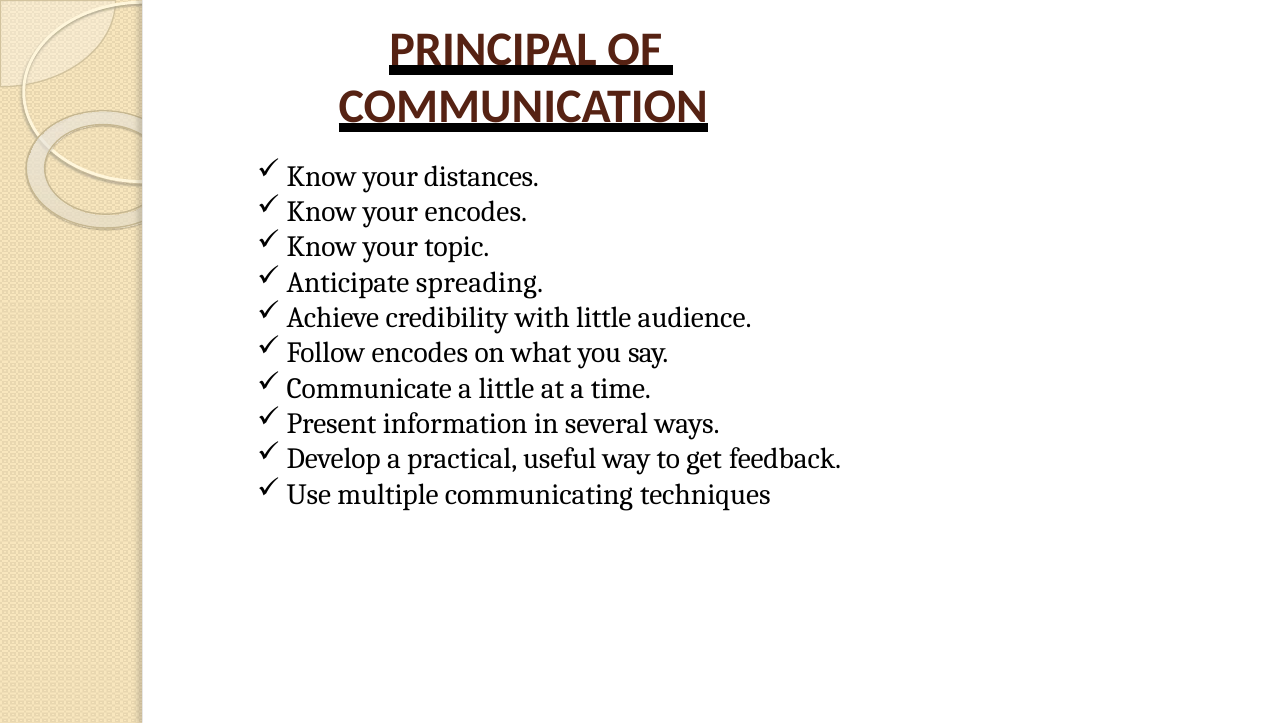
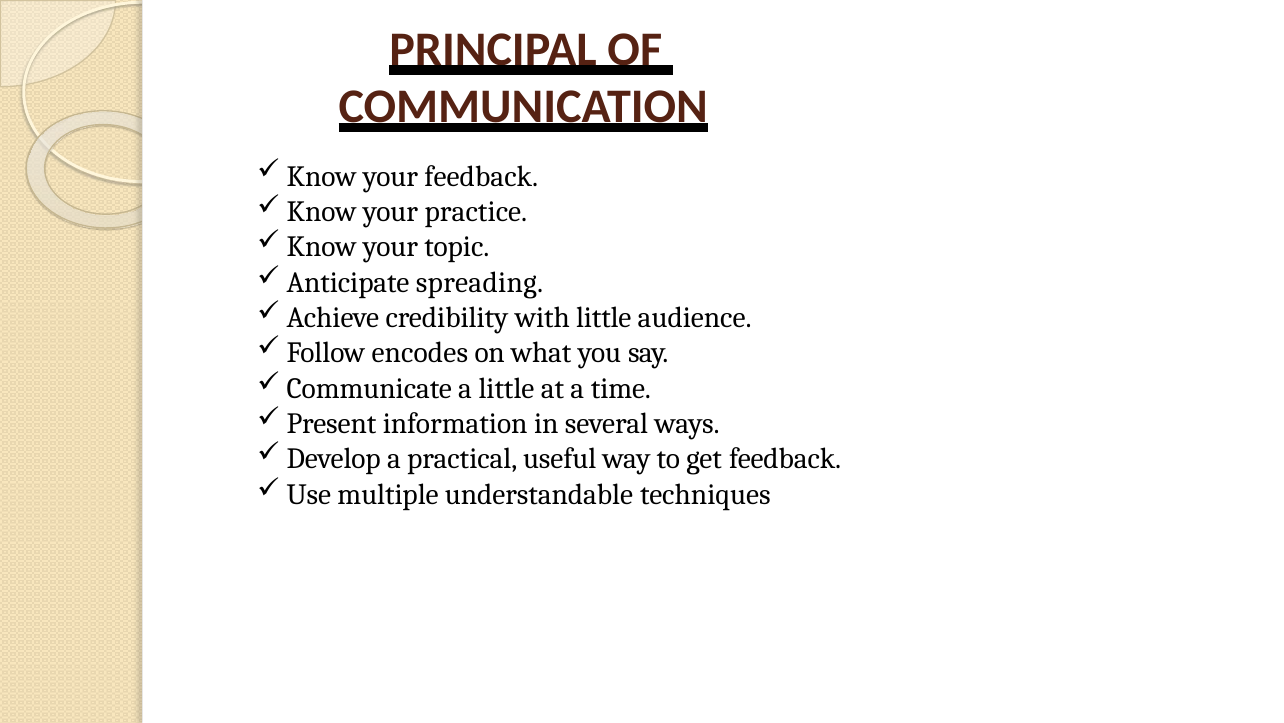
your distances: distances -> feedback (481, 176)
your encodes: encodes -> practice (476, 212)
communicating: communicating -> understandable (539, 494)
